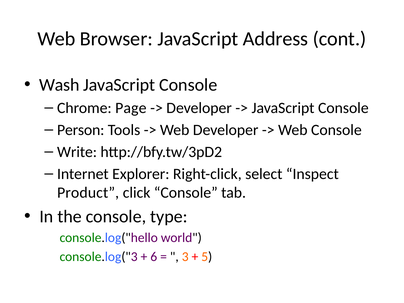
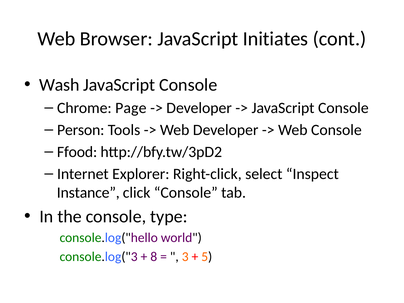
Address: Address -> Initiates (276, 39)
Write: Write -> Ffood (77, 152)
Product: Product -> Instance (88, 193)
6: 6 -> 8 (154, 257)
